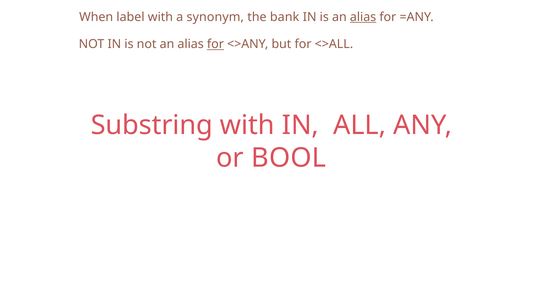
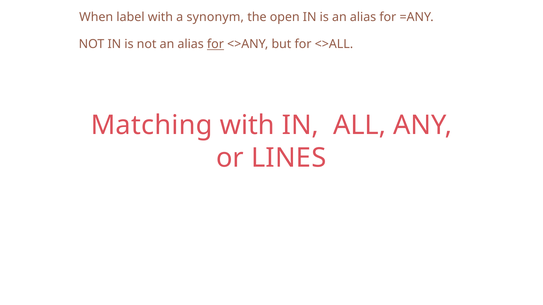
bank: bank -> open (285, 17)
alias underline: present -> none (363, 17)
Substring: Substring -> Matching (152, 125)
BOOL: BOOL -> LINES (289, 158)
